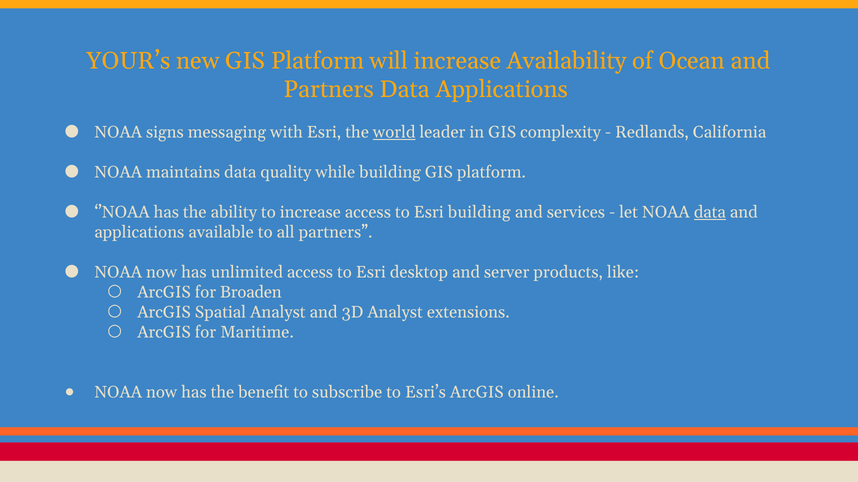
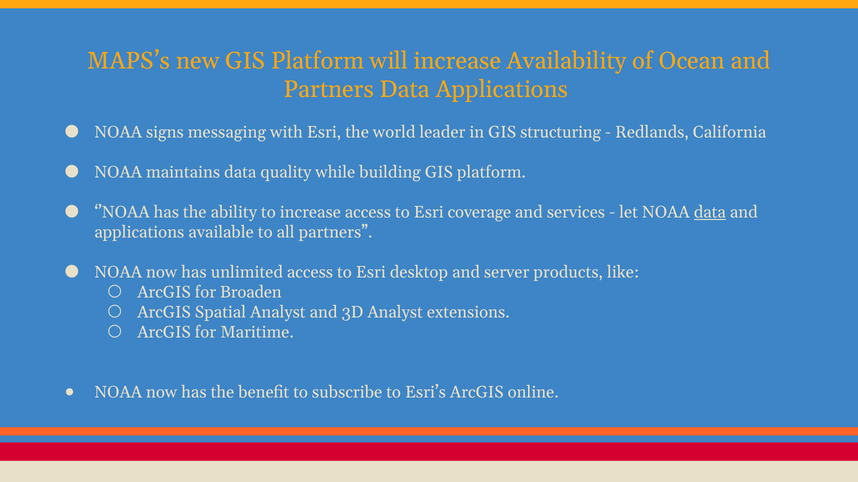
YOUR’s: YOUR’s -> MAPS’s (129, 61)
world underline: present -> none (394, 132)
complexity: complexity -> structuring (561, 132)
Esri building: building -> coverage (479, 213)
